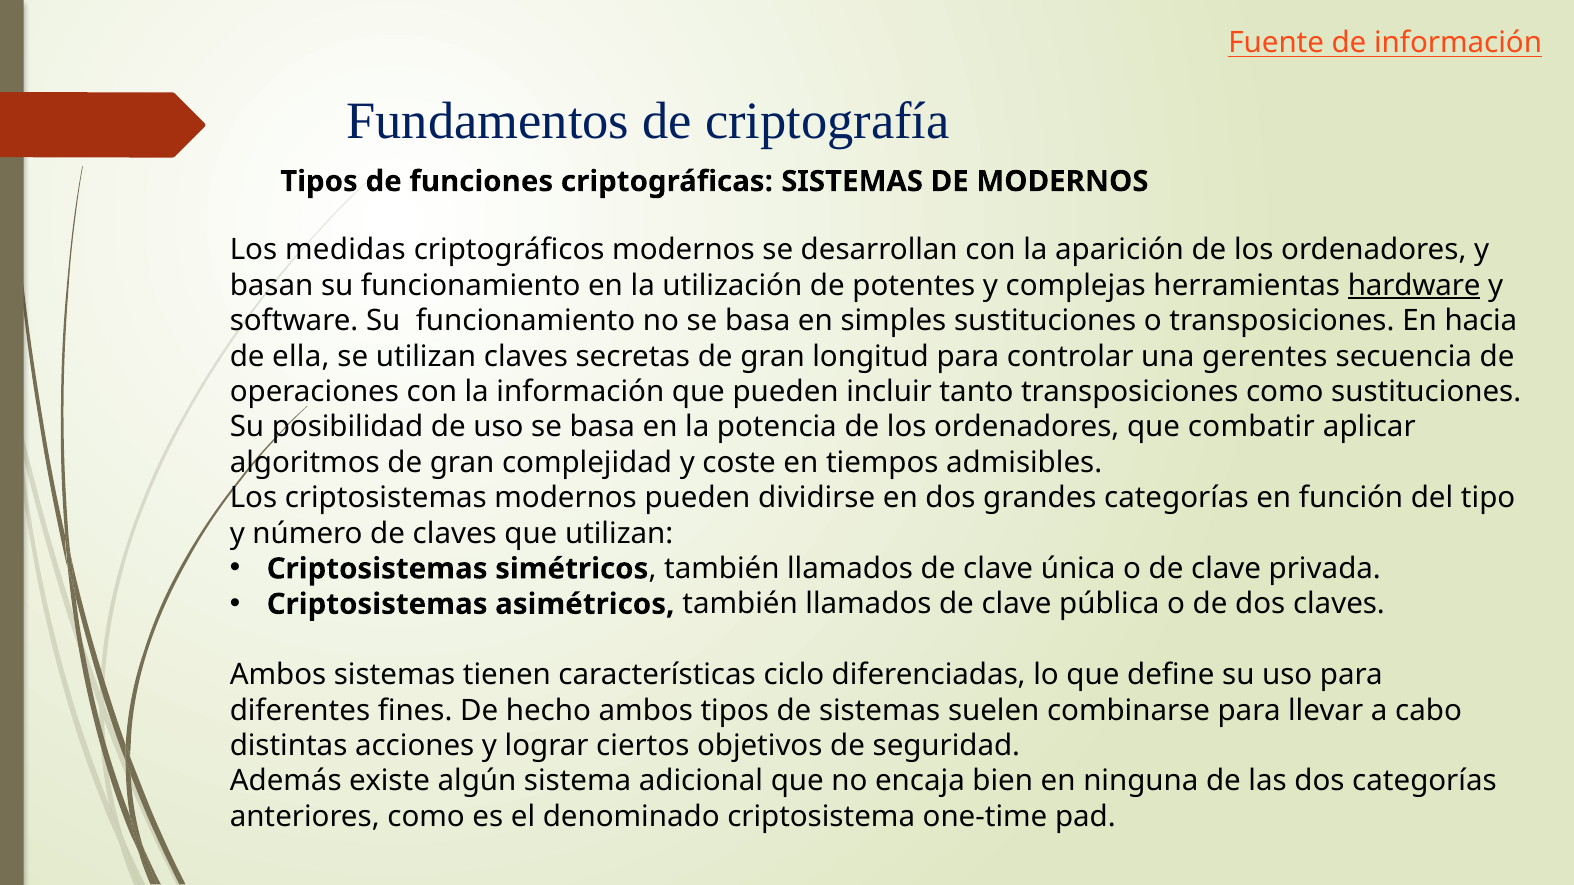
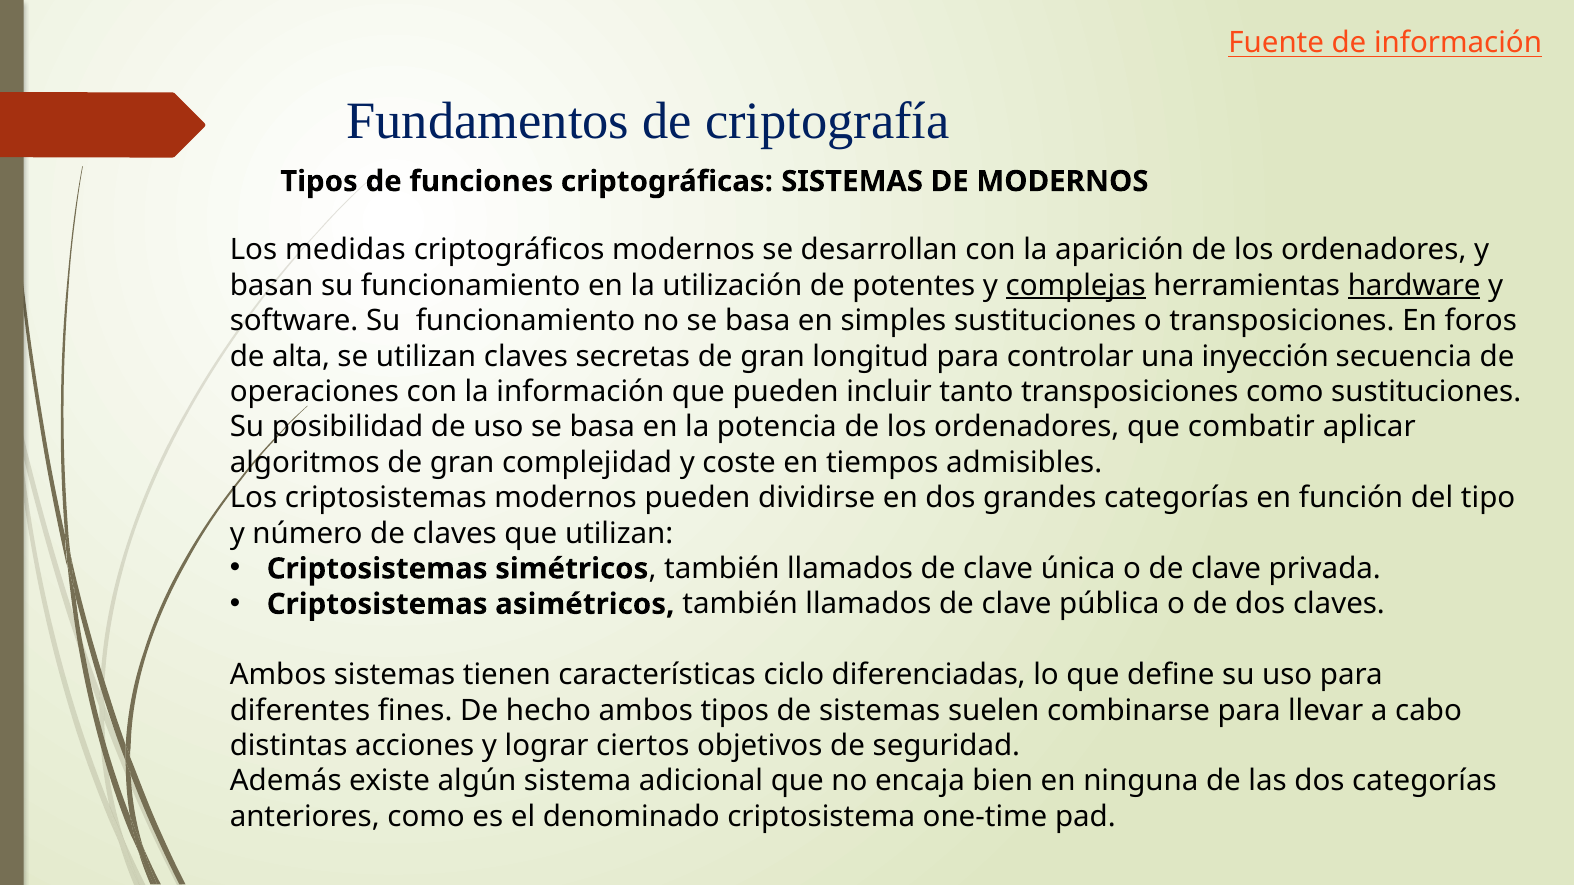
complejas underline: none -> present (1076, 286)
hacia: hacia -> foros (1481, 321)
ella: ella -> alta (301, 356)
gerentes: gerentes -> inyección (1265, 356)
